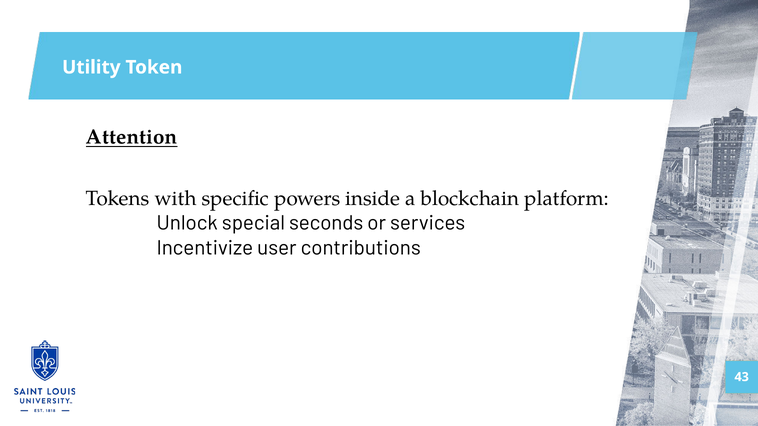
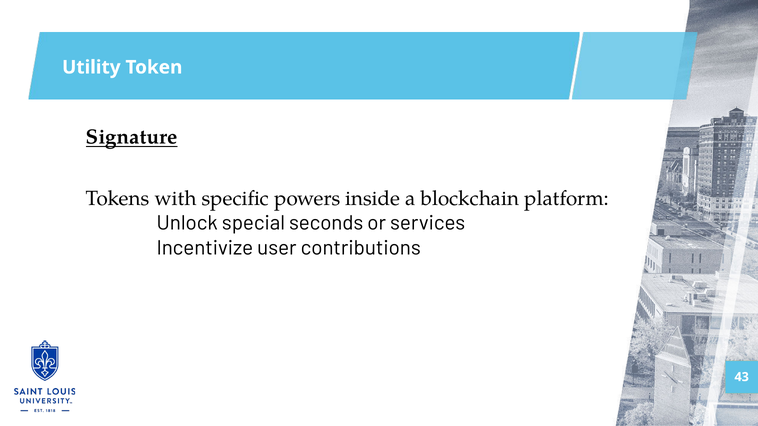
Attention: Attention -> Signature (132, 137)
